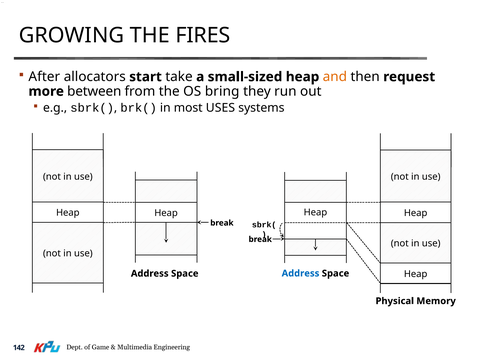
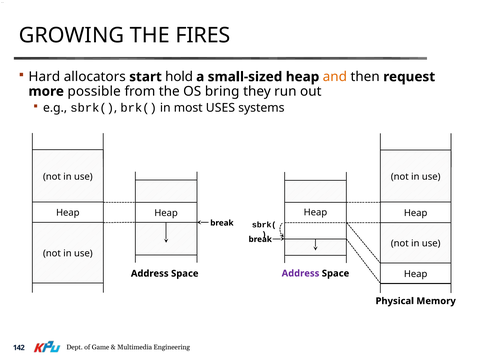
After: After -> Hard (44, 77)
take: take -> hold (179, 77)
between: between -> possible (94, 91)
Address colour: blue -> purple (301, 274)
